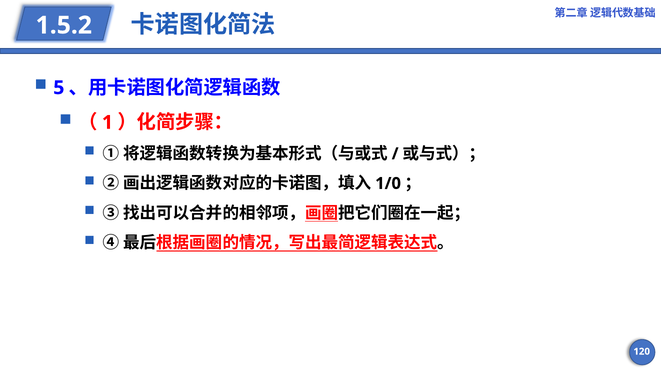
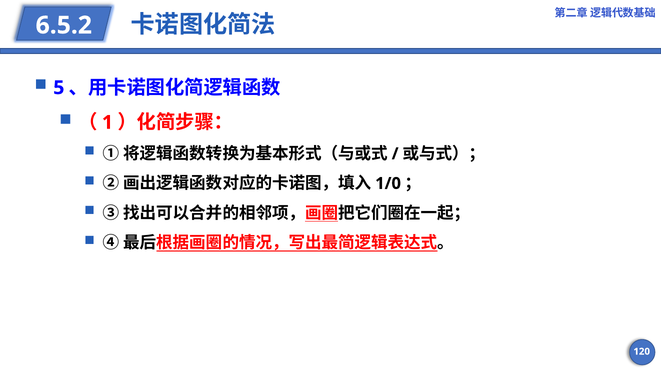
1.5.2: 1.5.2 -> 6.5.2 (64, 25)
